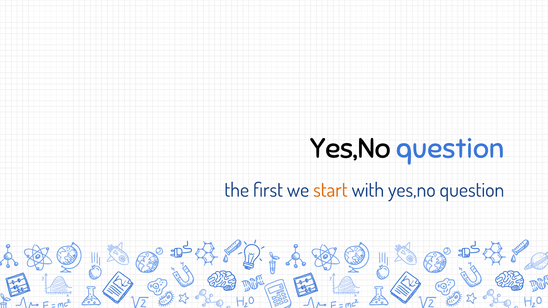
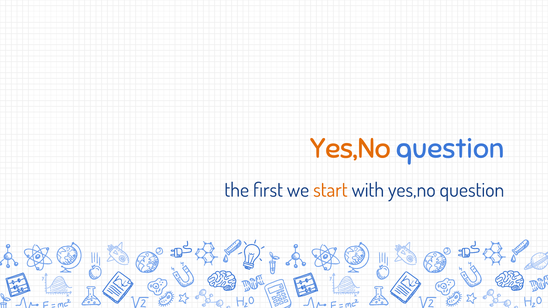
Yes,No colour: black -> orange (350, 149)
